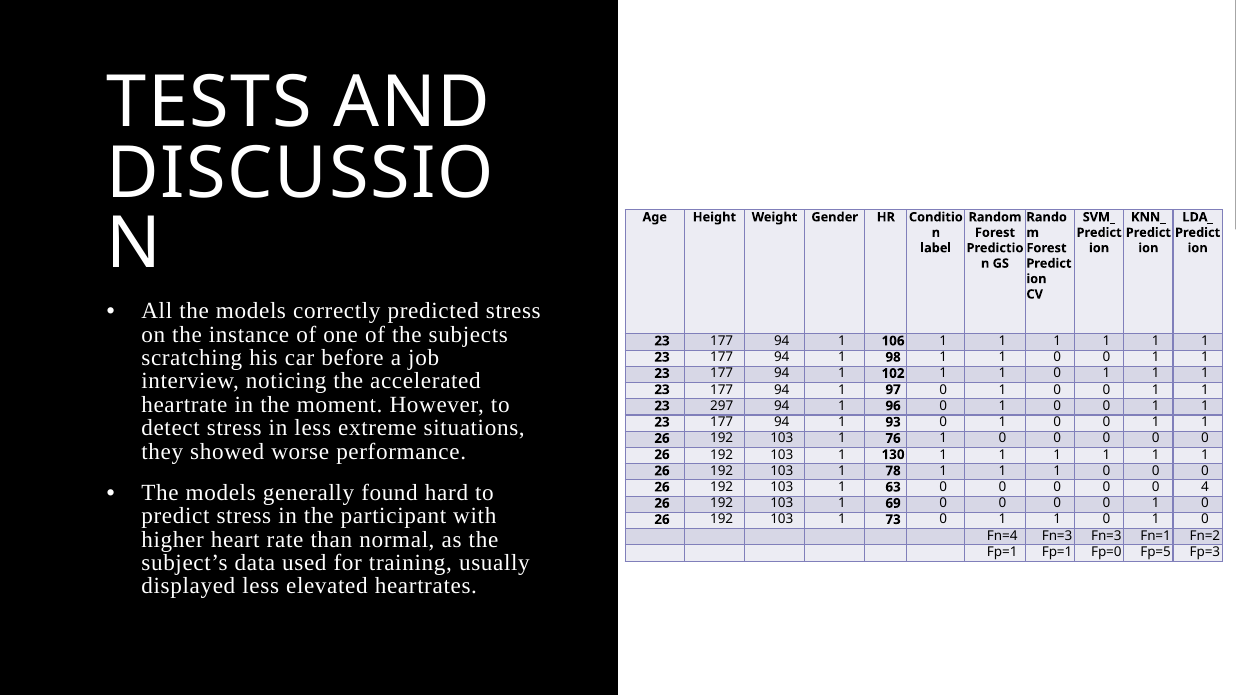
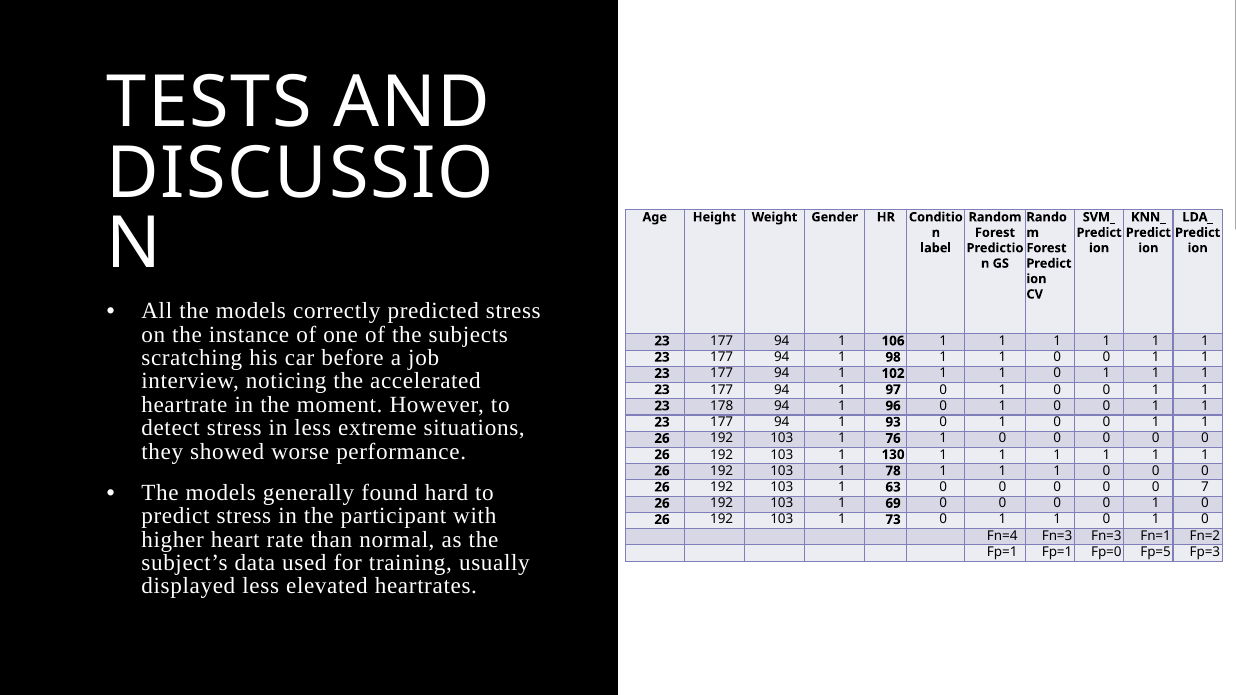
297: 297 -> 178 (722, 406)
4: 4 -> 7 (1205, 487)
